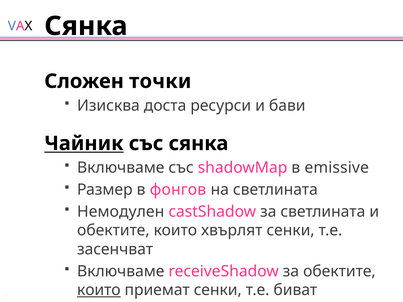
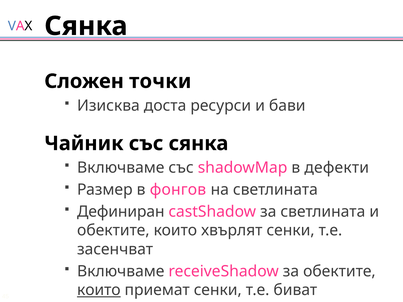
Чайник underline: present -> none (84, 144)
emissive: emissive -> дефекти (337, 168)
Немодулен: Немодулен -> Дефиниран (121, 212)
